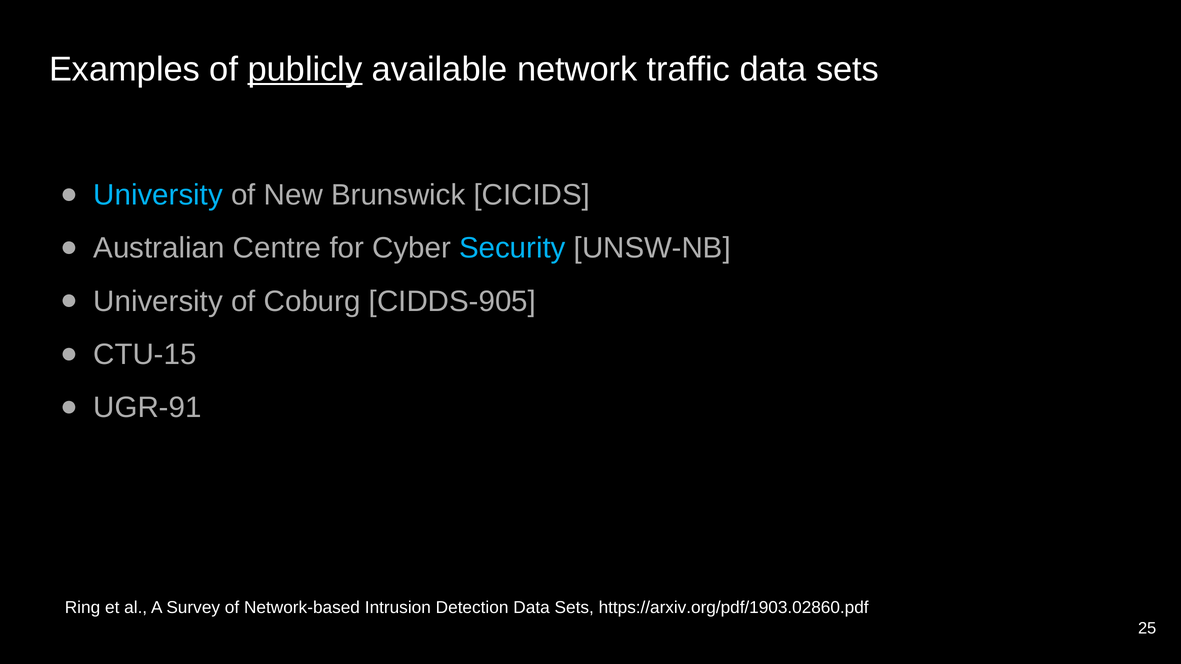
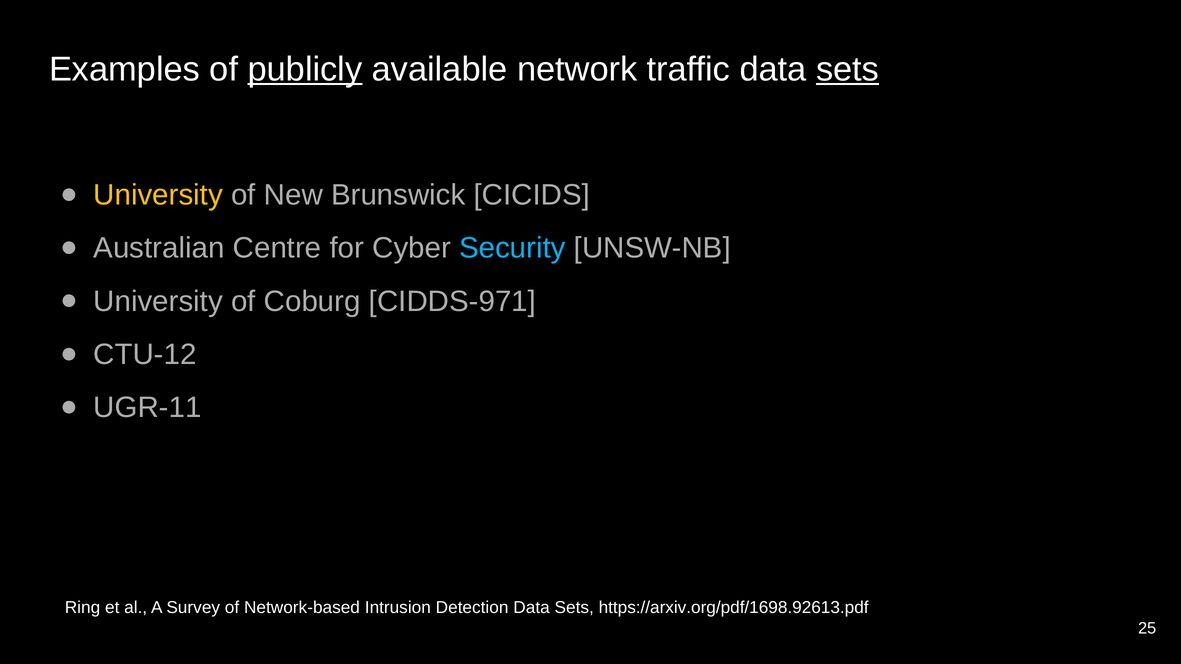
sets underline: none -> present (848, 69)
University colour: light blue -> yellow (158, 195)
CIDDS-905: CIDDS-905 -> CIDDS-971 (452, 301)
CTU-15: CTU-15 -> CTU-12 (145, 355)
UGR-91: UGR-91 -> UGR-11 (147, 408)
https://arxiv.org/pdf/1903.02860.pdf: https://arxiv.org/pdf/1903.02860.pdf -> https://arxiv.org/pdf/1698.92613.pdf (734, 608)
